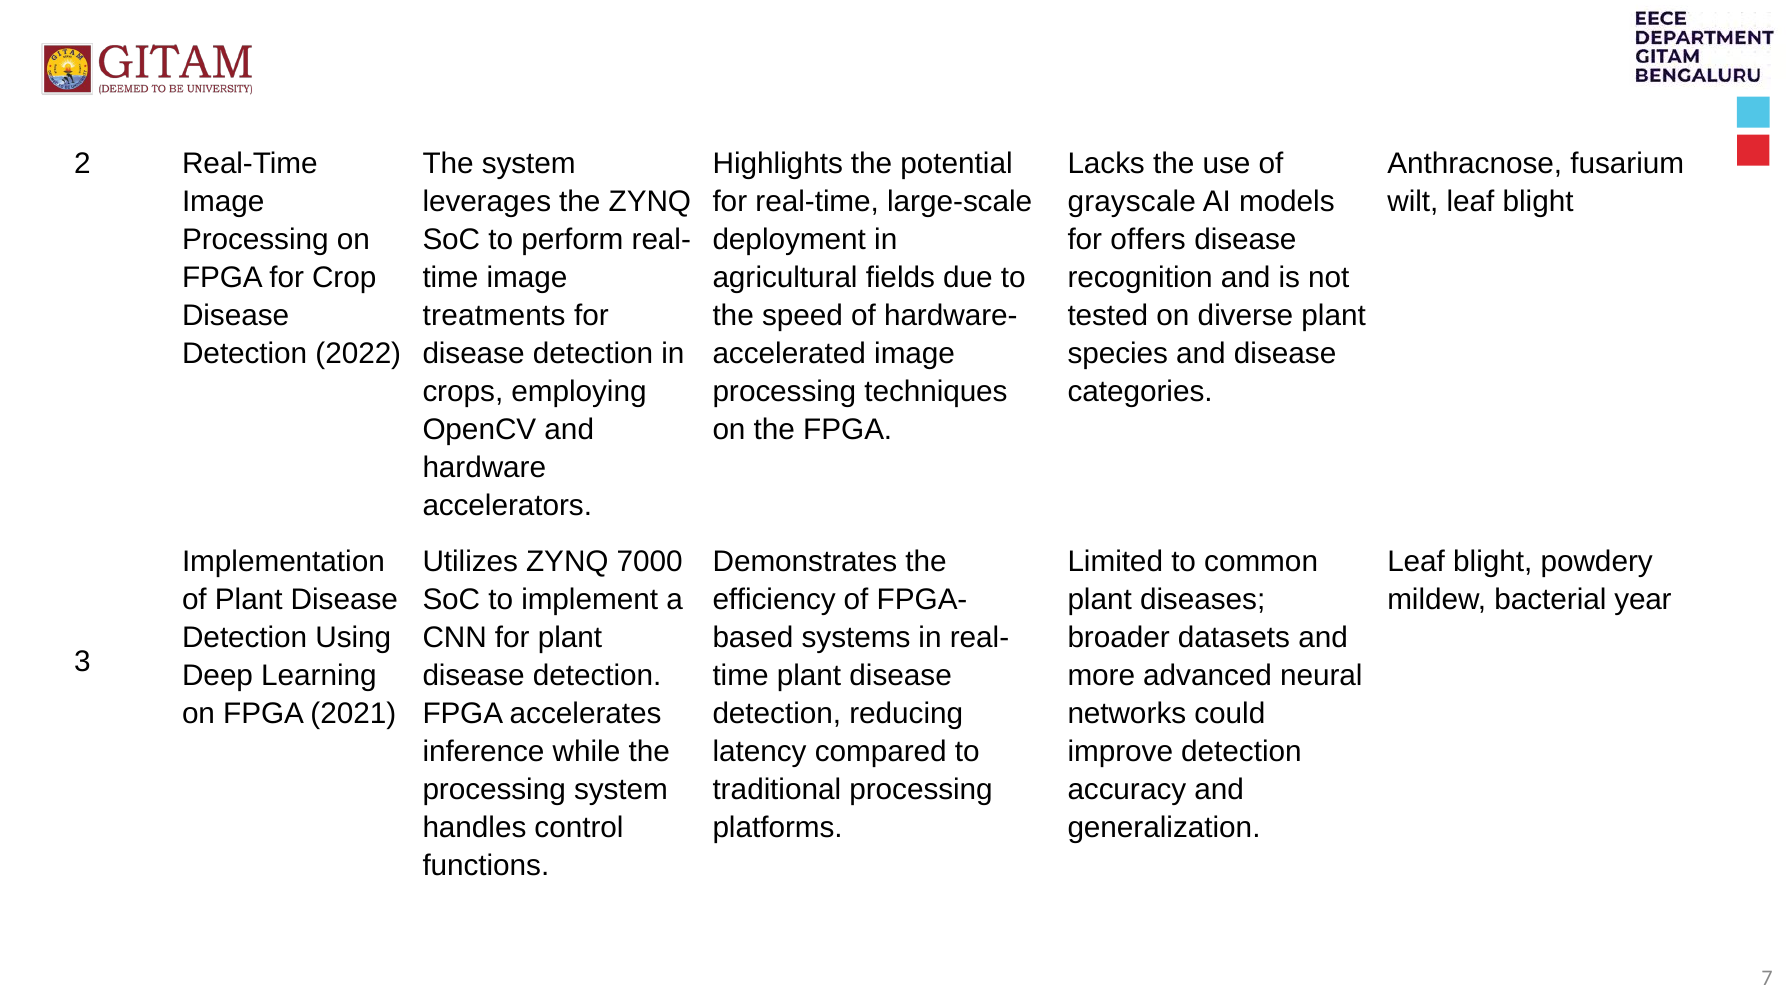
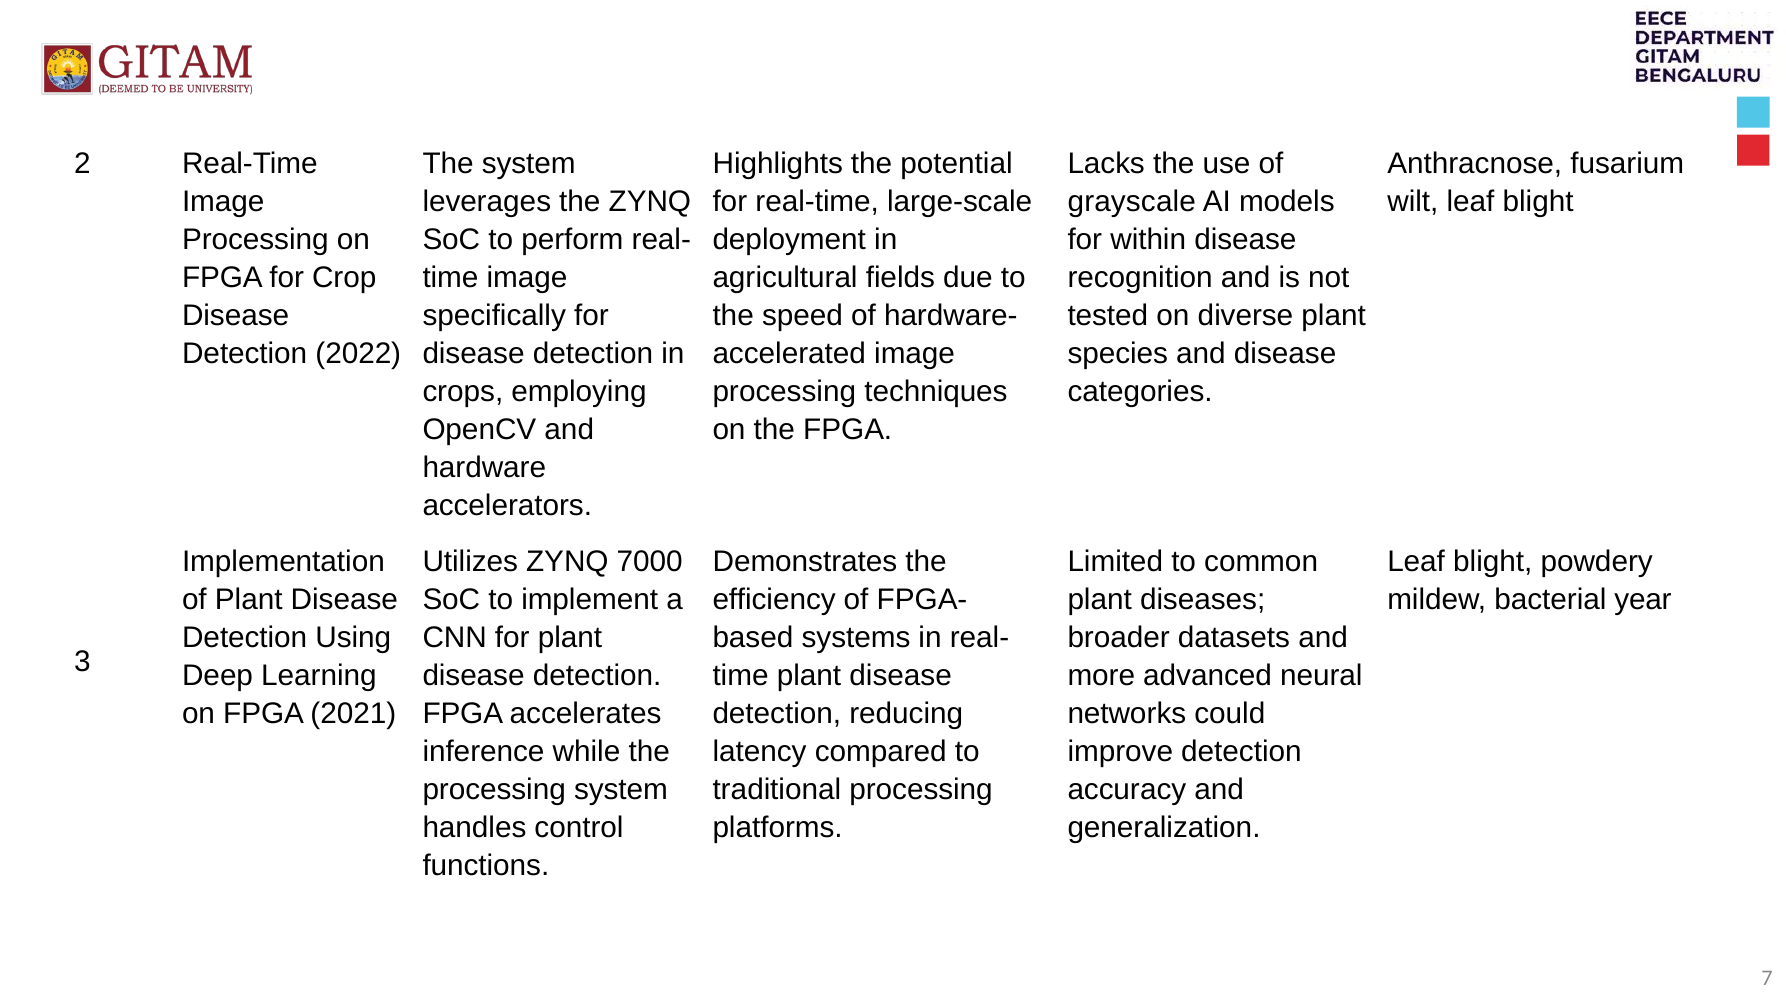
offers: offers -> within (1148, 239)
treatments: treatments -> specifically (494, 315)
